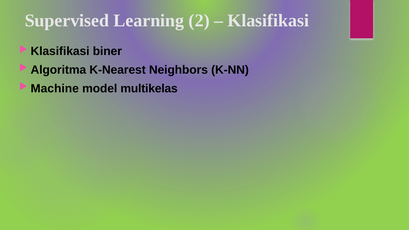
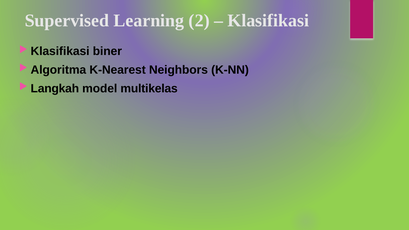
Machine: Machine -> Langkah (55, 88)
